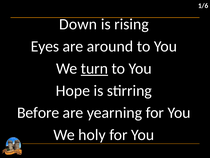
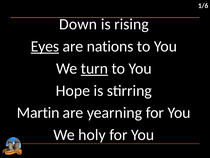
Eyes underline: none -> present (45, 46)
around: around -> nations (110, 46)
Before: Before -> Martin (38, 112)
